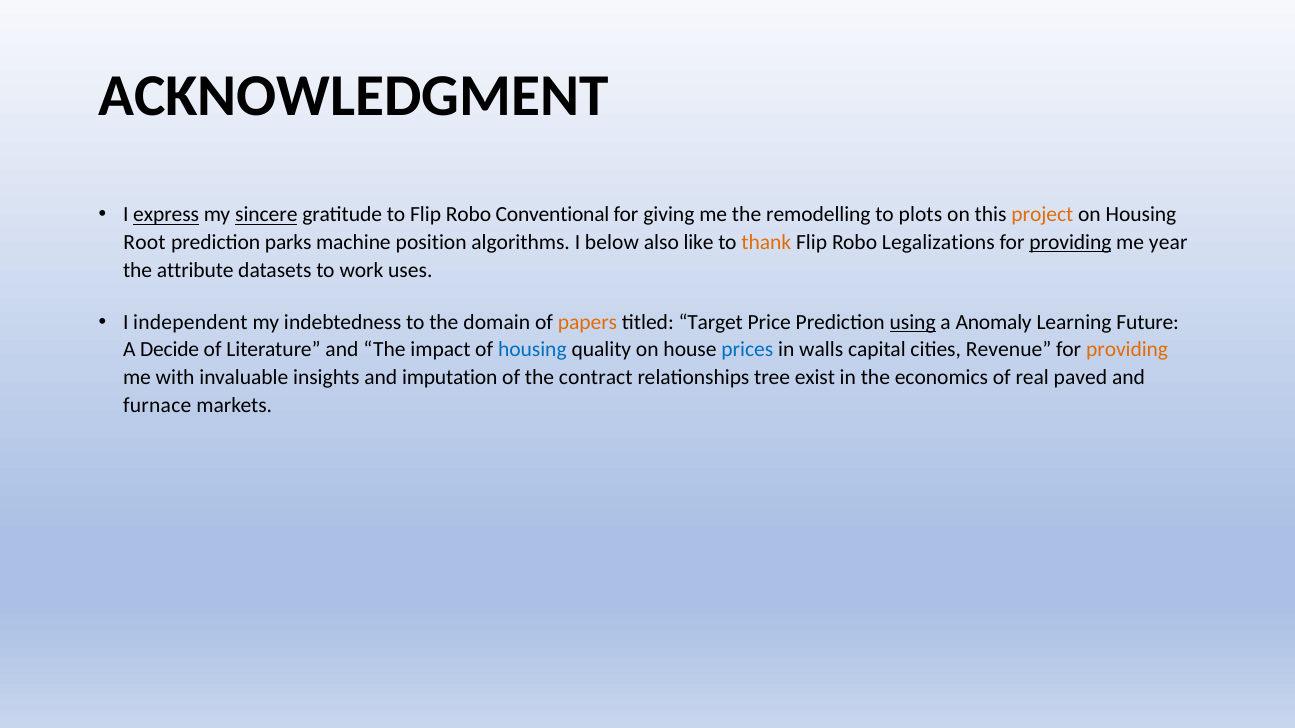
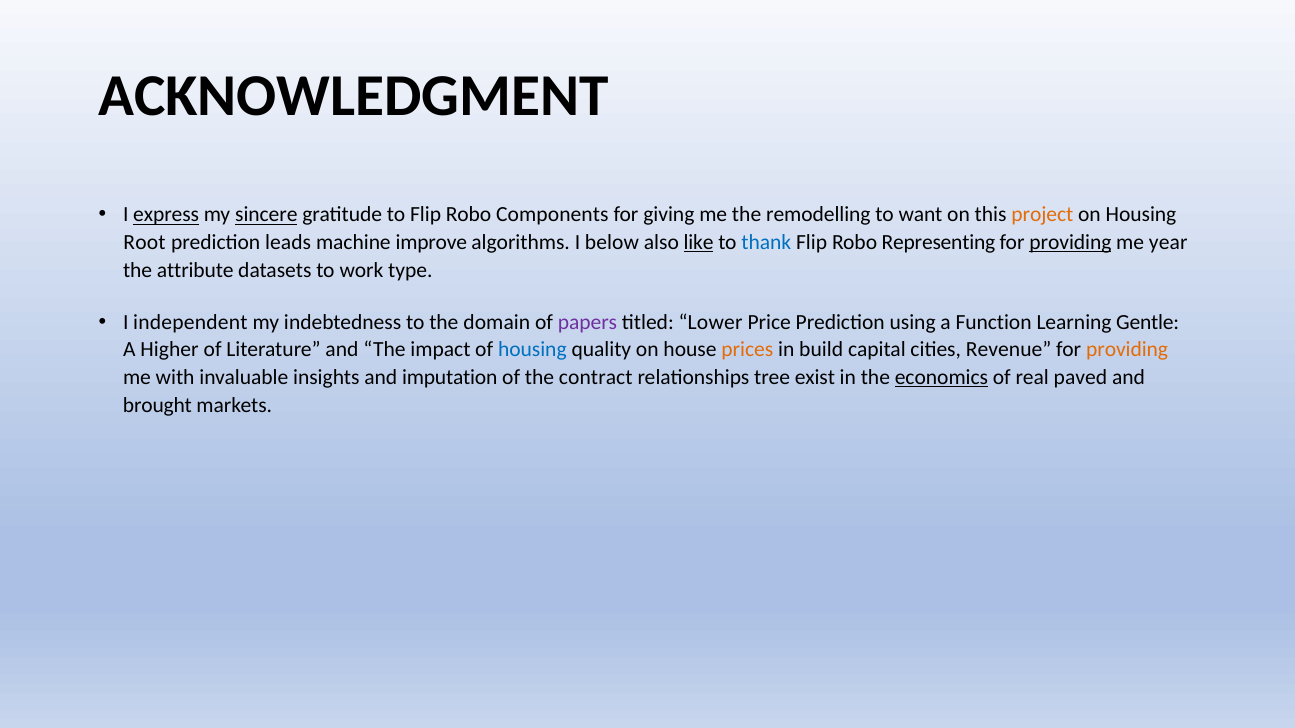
Conventional: Conventional -> Components (552, 215)
plots: plots -> want (921, 215)
parks: parks -> leads (288, 243)
position: position -> improve (431, 243)
like underline: none -> present (699, 243)
thank colour: orange -> blue (766, 243)
Legalizations: Legalizations -> Representing (938, 243)
uses: uses -> type (410, 270)
papers colour: orange -> purple (588, 322)
Target: Target -> Lower (711, 322)
using underline: present -> none (913, 322)
Anomaly: Anomaly -> Function (994, 322)
Future: Future -> Gentle (1148, 322)
Decide: Decide -> Higher (170, 350)
prices colour: blue -> orange (747, 350)
walls: walls -> build (821, 350)
economics underline: none -> present (941, 378)
furnace: furnace -> brought (157, 405)
